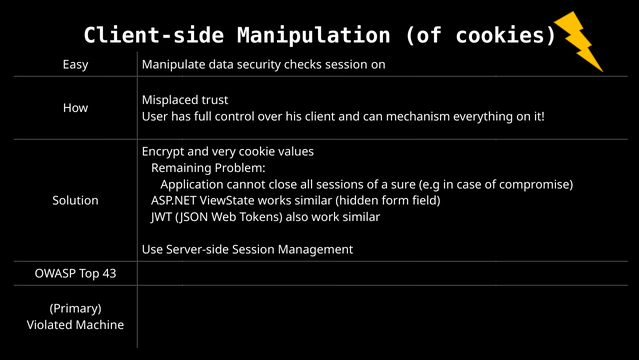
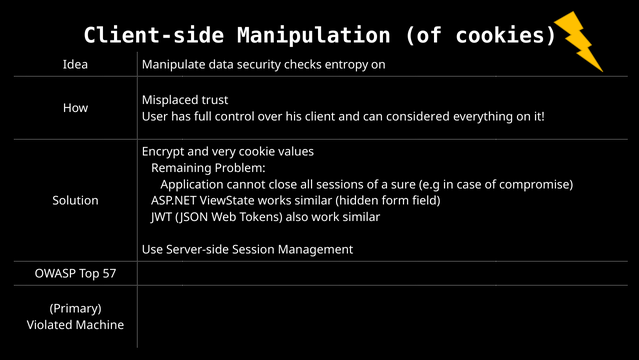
Easy: Easy -> Idea (76, 64)
checks session: session -> entropy (347, 64)
mechanism: mechanism -> considered (418, 116)
43: 43 -> 57 (110, 273)
